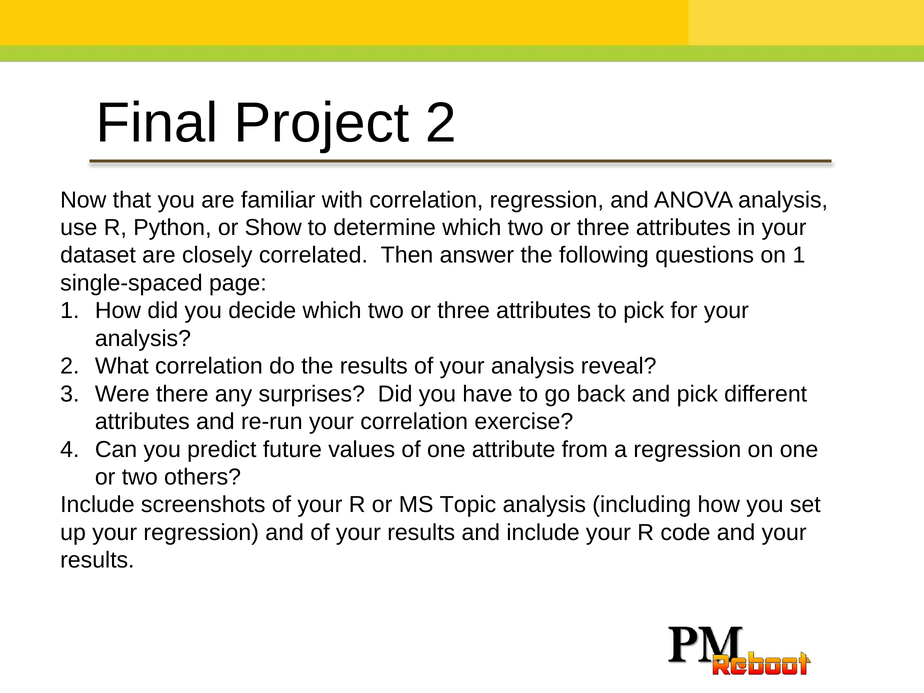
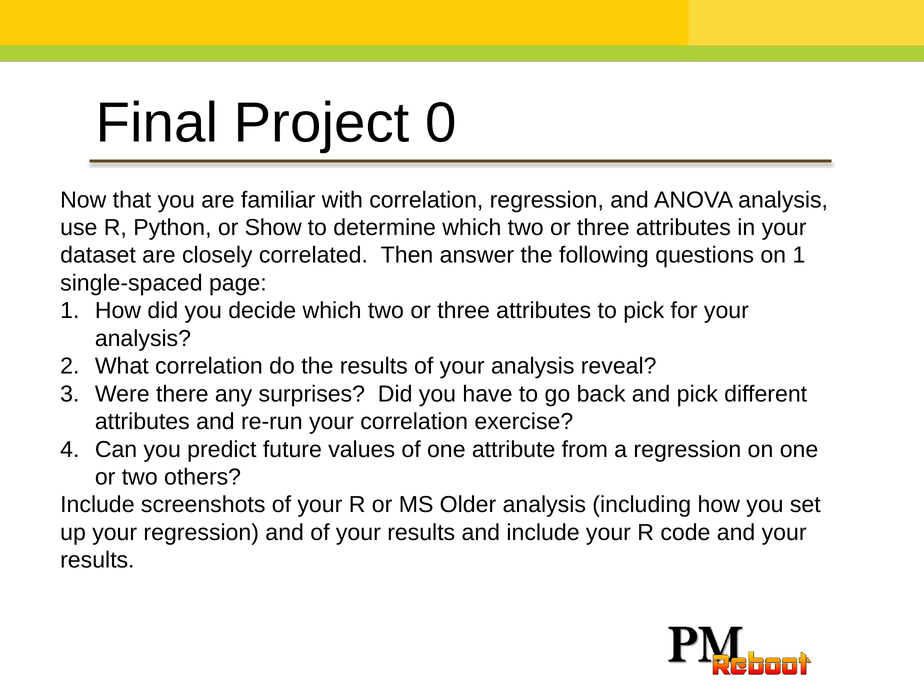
Project 2: 2 -> 0 (441, 123)
Topic: Topic -> Older (468, 505)
